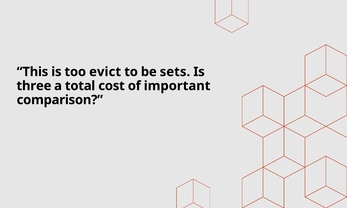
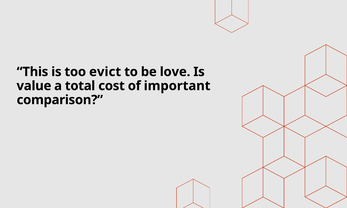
sets: sets -> love (175, 72)
three: three -> value (34, 86)
